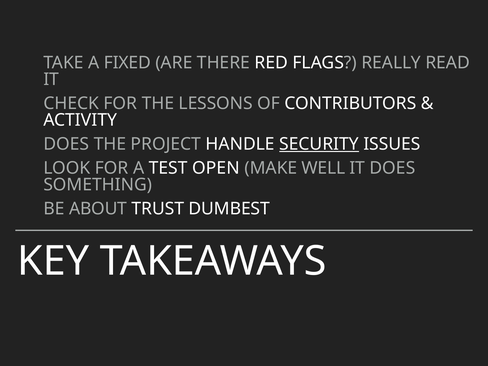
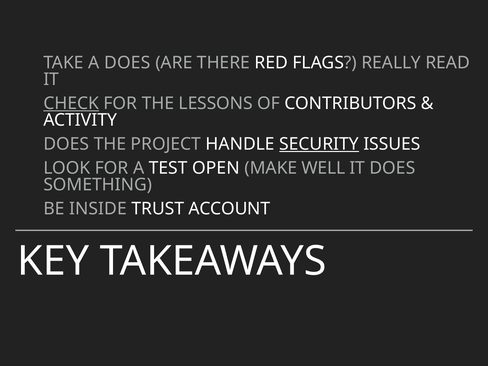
A FIXED: FIXED -> DOES (127, 63)
CHECK underline: none -> present (71, 103)
ABOUT: ABOUT -> INSIDE (98, 209)
DUMBEST: DUMBEST -> ACCOUNT (229, 209)
